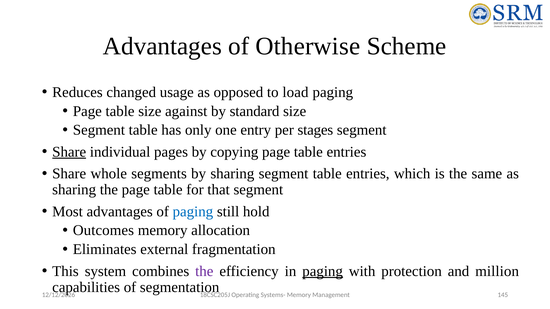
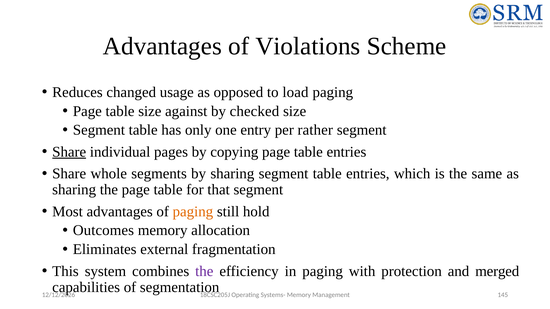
Otherwise: Otherwise -> Violations (308, 46)
standard: standard -> checked (254, 111)
stages: stages -> rather (315, 130)
paging colour: blue -> orange (193, 212)
paging underline: present -> none (323, 271)
million: million -> merged (497, 271)
